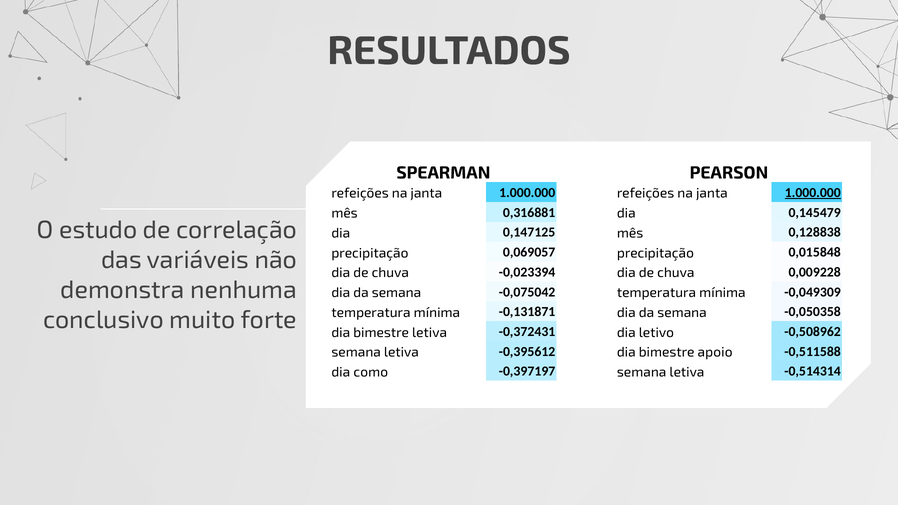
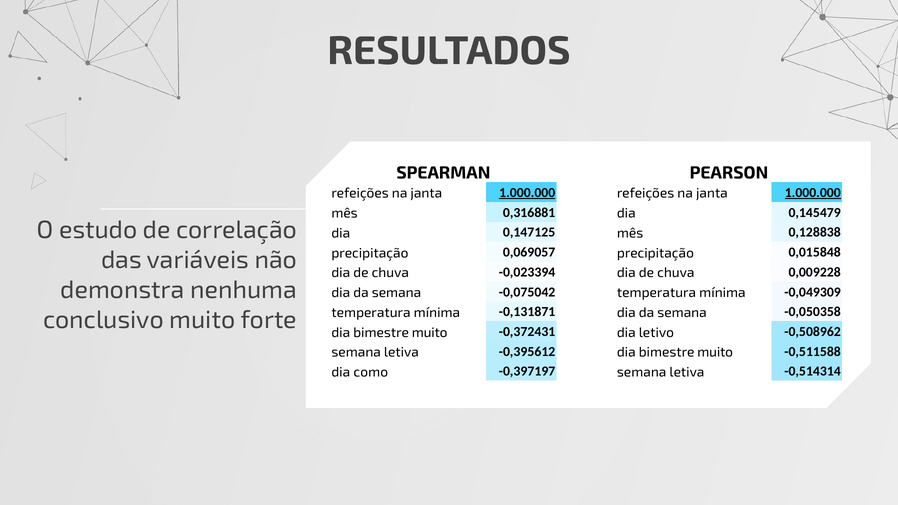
1.000.000 underline: none -> present (527, 193)
letiva: letiva -> muito (430, 333)
-0,395612 dia bimestre apoio: apoio -> muito (715, 352)
